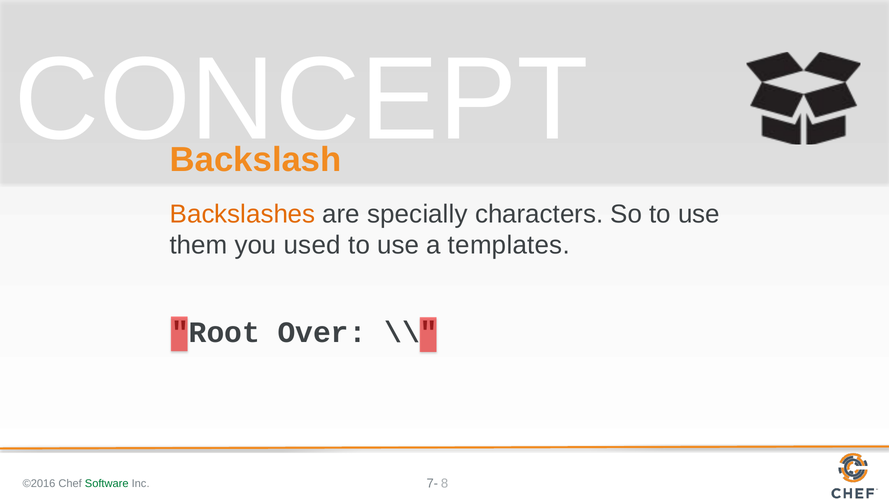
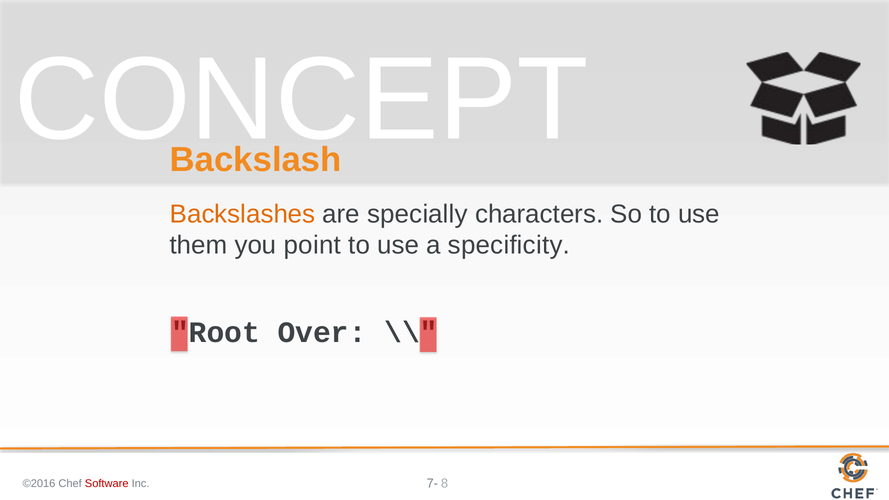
used: used -> point (312, 245)
templates: templates -> specificity (509, 245)
Software colour: green -> red (107, 484)
